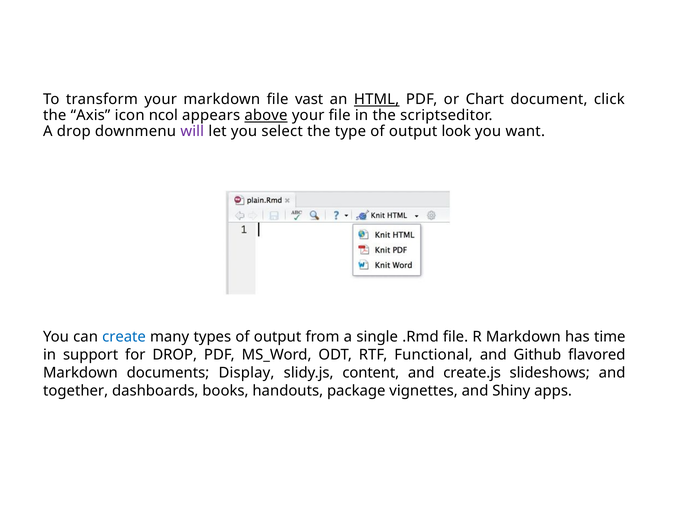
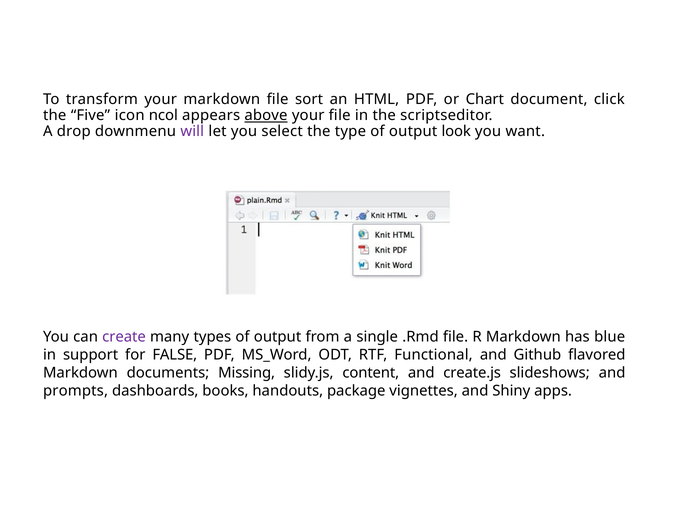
vast: vast -> sort (309, 100)
HTML underline: present -> none (377, 100)
Axis: Axis -> Five (90, 116)
create colour: blue -> purple (124, 337)
time: time -> blue (610, 337)
for DROP: DROP -> FALSE (175, 355)
Display: Display -> Missing (247, 373)
together: together -> prompts (76, 391)
